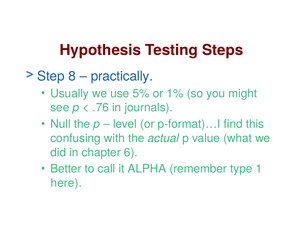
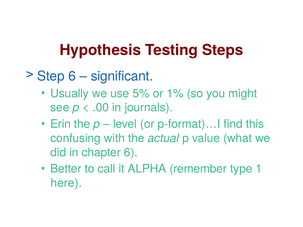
Step 8: 8 -> 6 (72, 76)
practically: practically -> significant (122, 76)
.76: .76 -> .00 (101, 108)
Null: Null -> Erin (61, 124)
